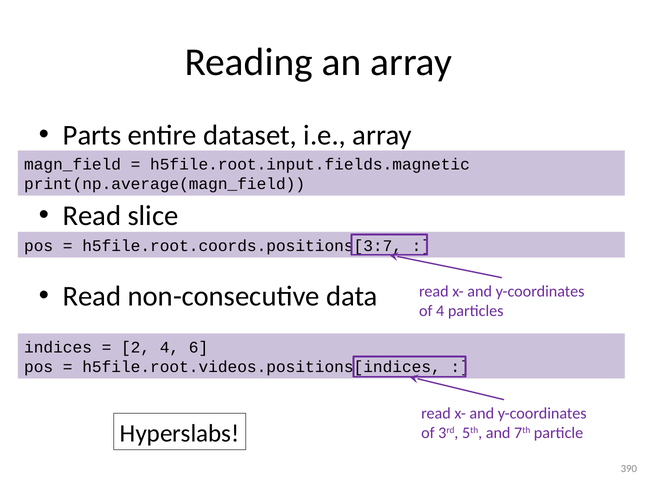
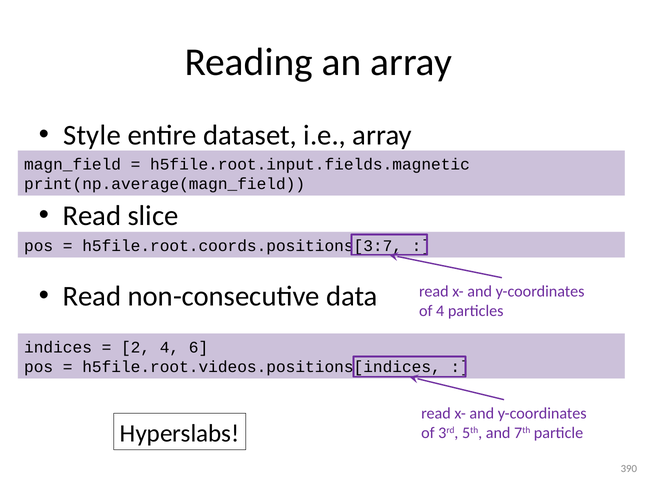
Parts: Parts -> Style (92, 136)
